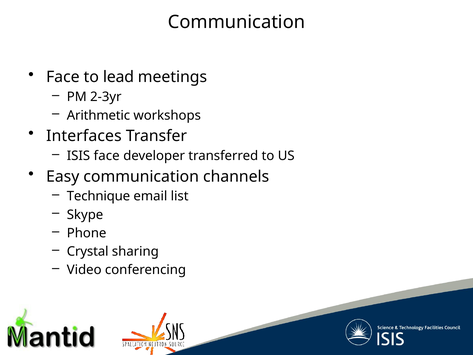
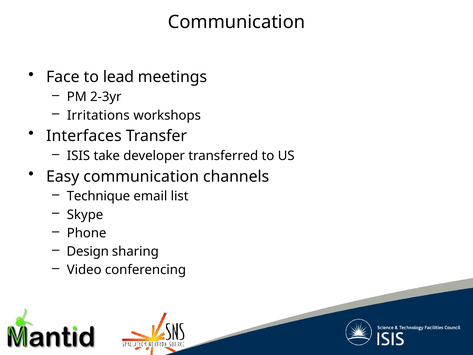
Arithmetic: Arithmetic -> Irritations (98, 115)
ISIS face: face -> take (107, 156)
Crystal: Crystal -> Design (88, 251)
